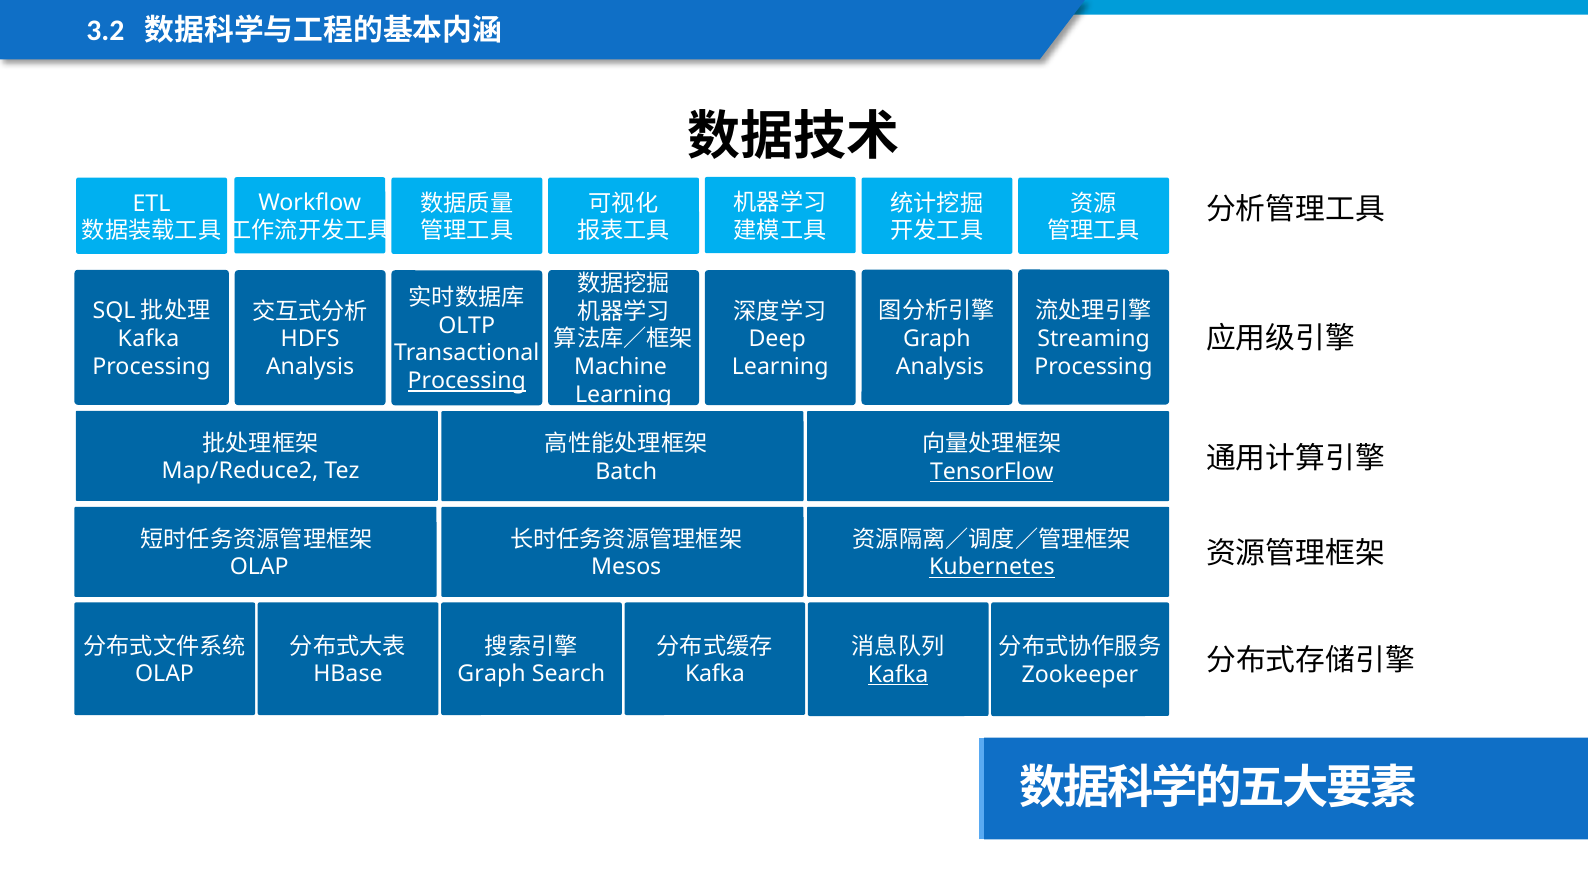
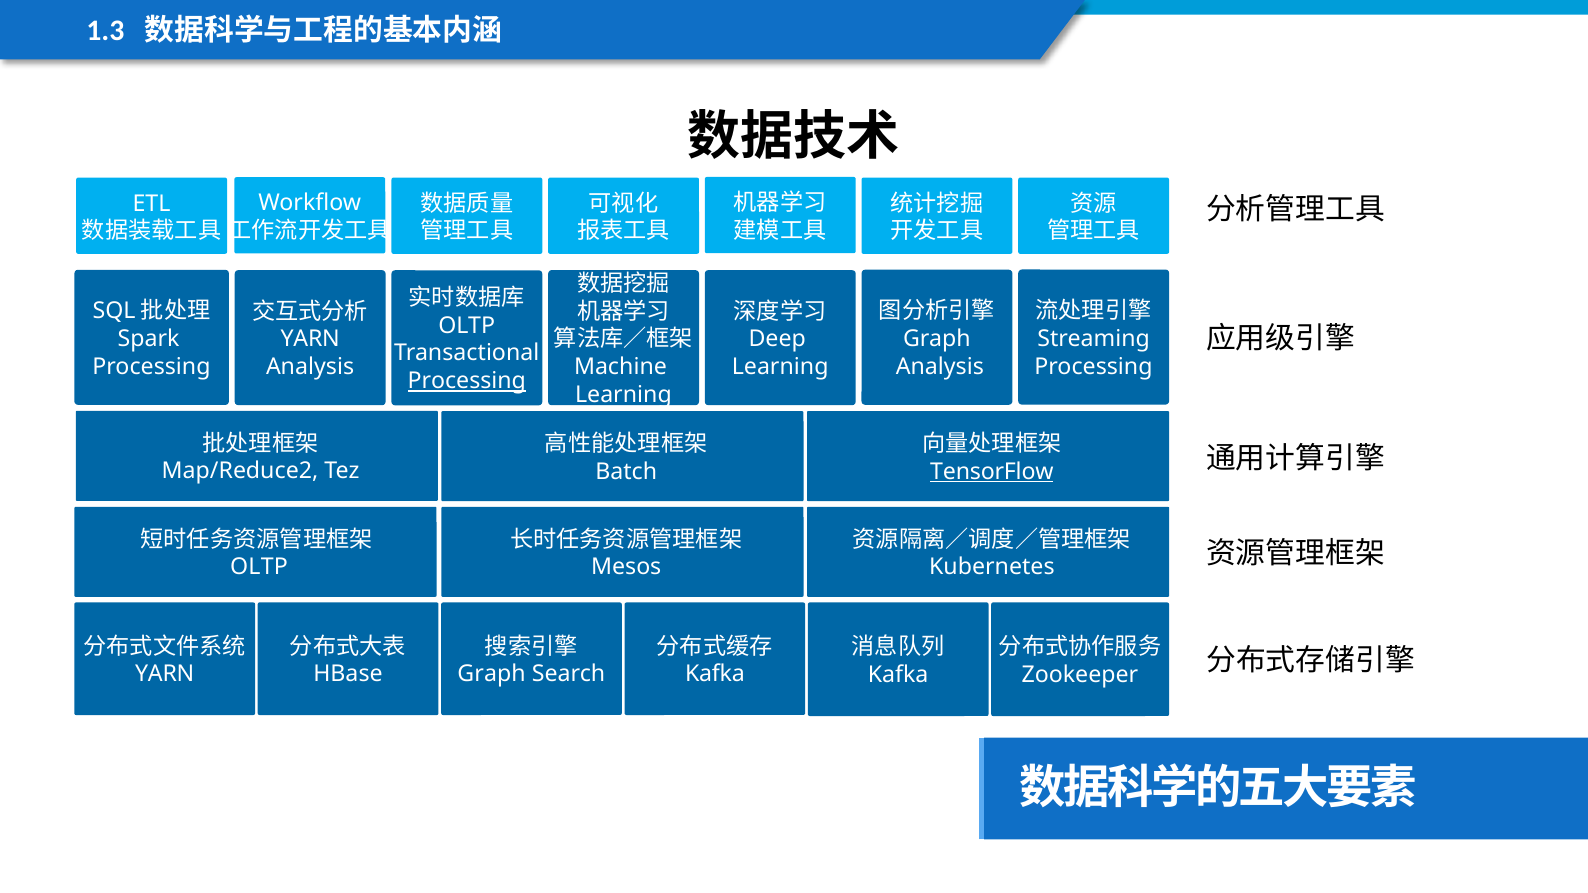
3.2: 3.2 -> 1.3 (105, 31)
Kafka: Kafka -> Spark (149, 339)
HDFS: HDFS -> YARN (310, 339)
OLAP: OLAP -> OLTP (259, 567)
Kubernetes underline: present -> none (992, 567)
OLAP: OLAP -> YARN (165, 674)
Kafka underline: present -> none (898, 675)
